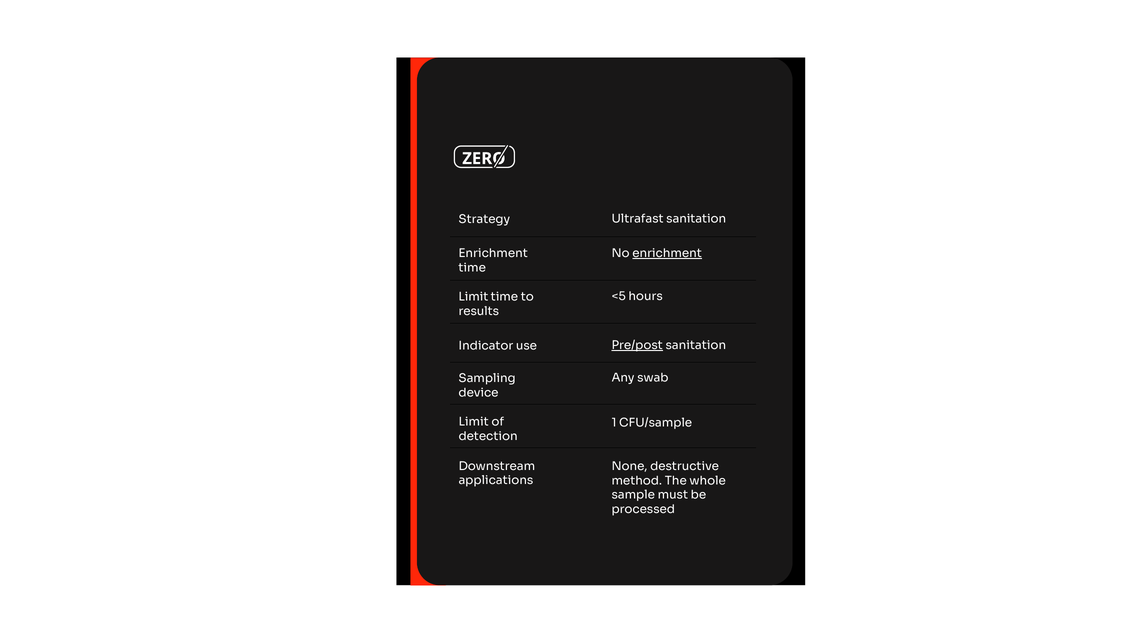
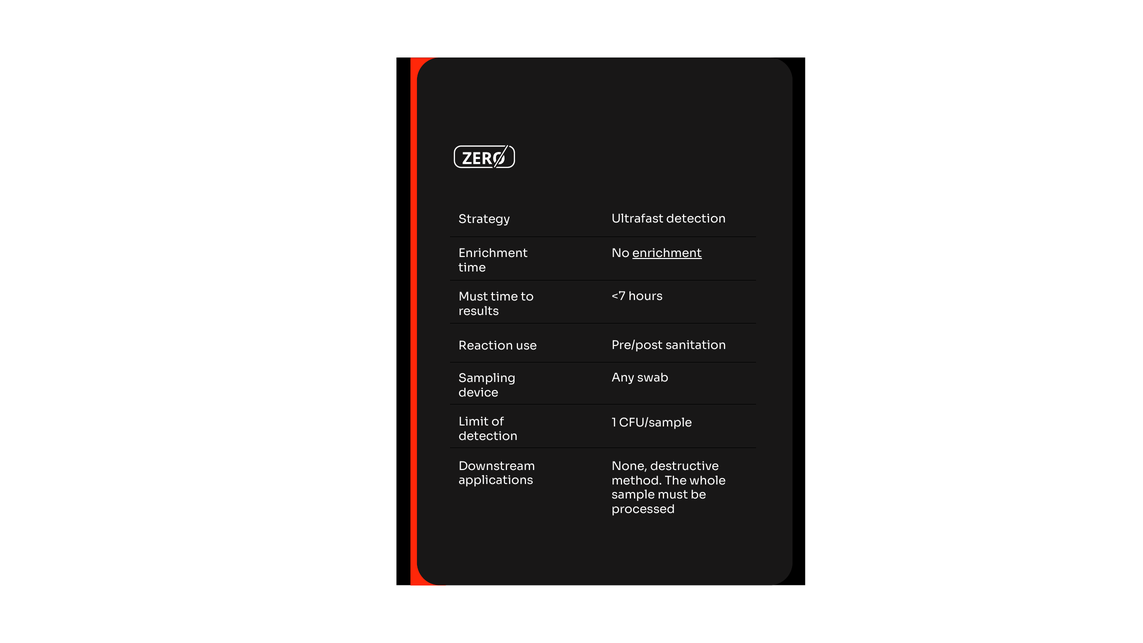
Ultrafast sanitation: sanitation -> detection (696, 219)
<5: <5 -> <7 (619, 296)
Limit: Limit -> Must (473, 297)
Indicator: Indicator -> Reaction (486, 346)
Pre/post underline: present -> none (637, 345)
